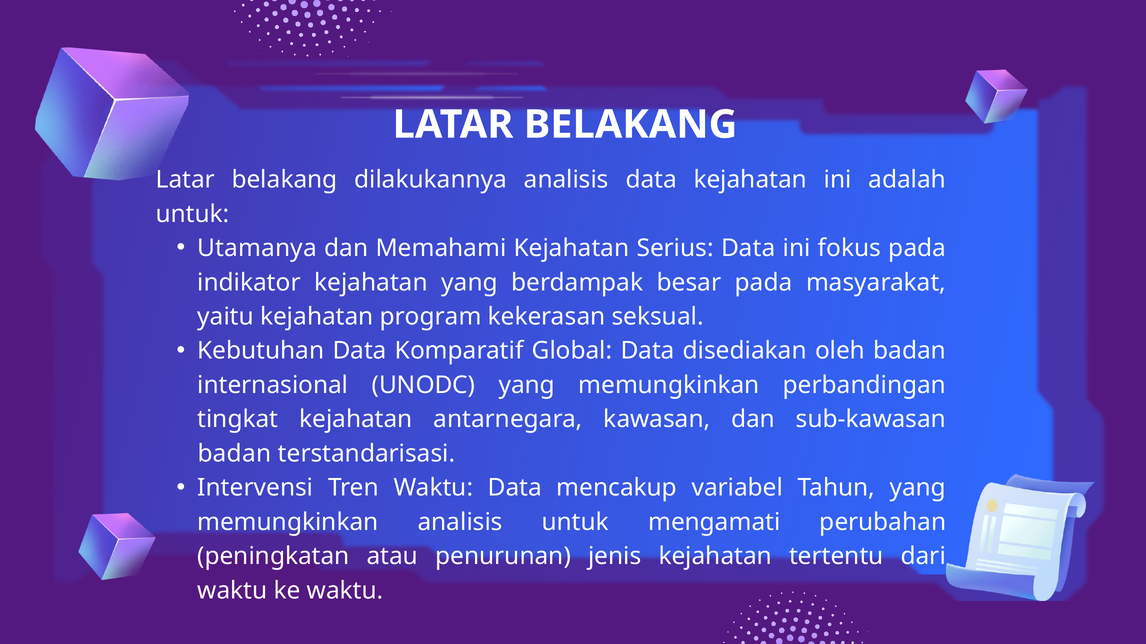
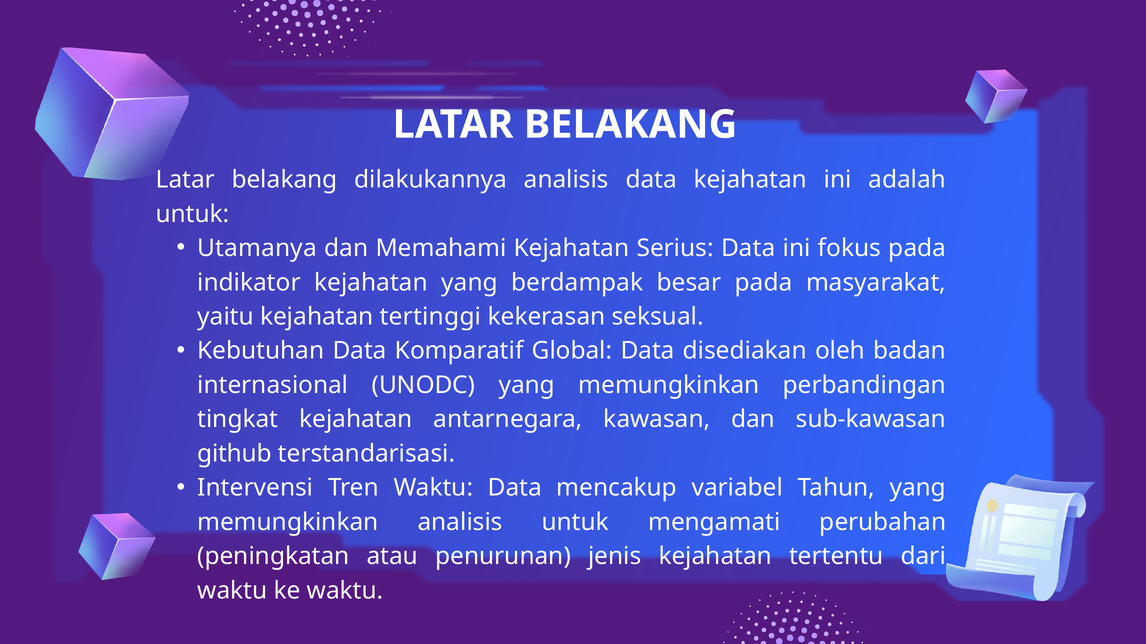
program: program -> tertinggi (431, 317)
badan: badan -> github (235, 454)
